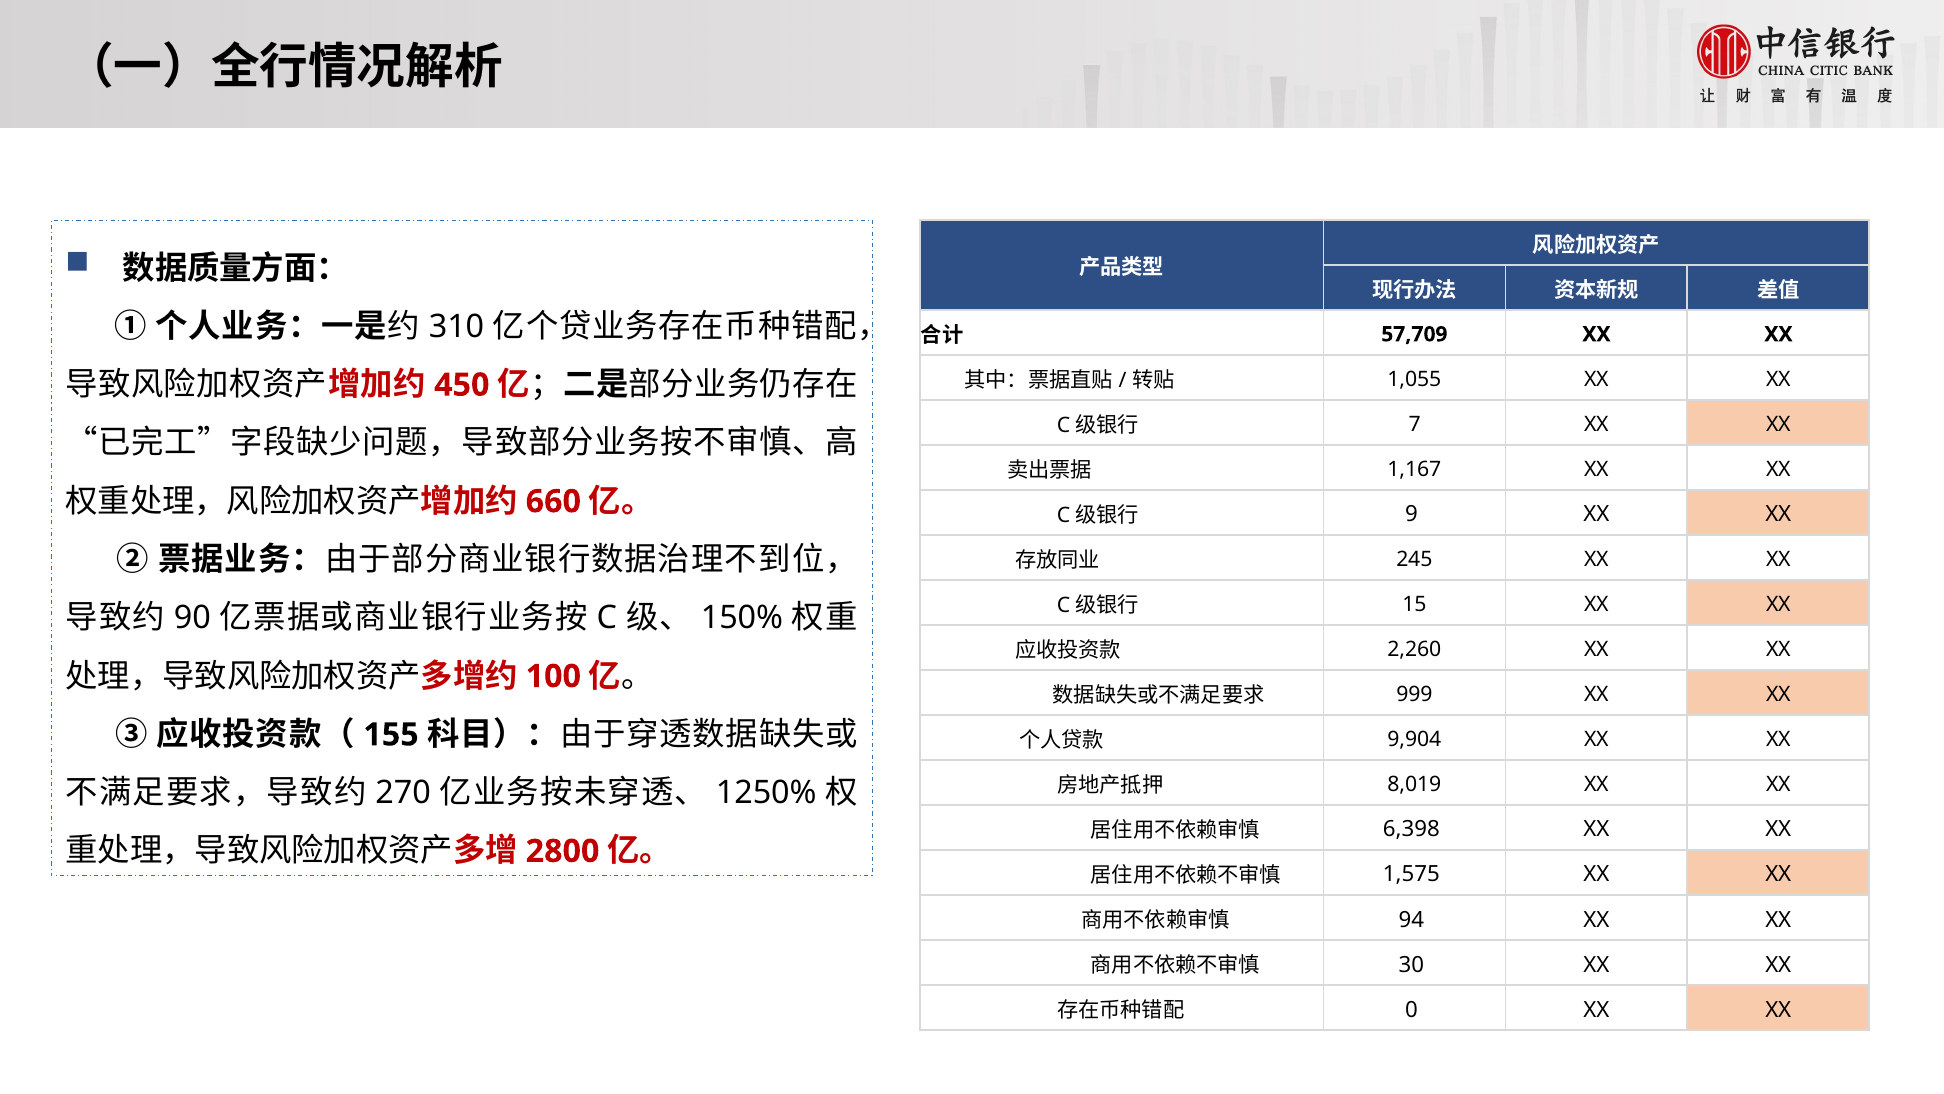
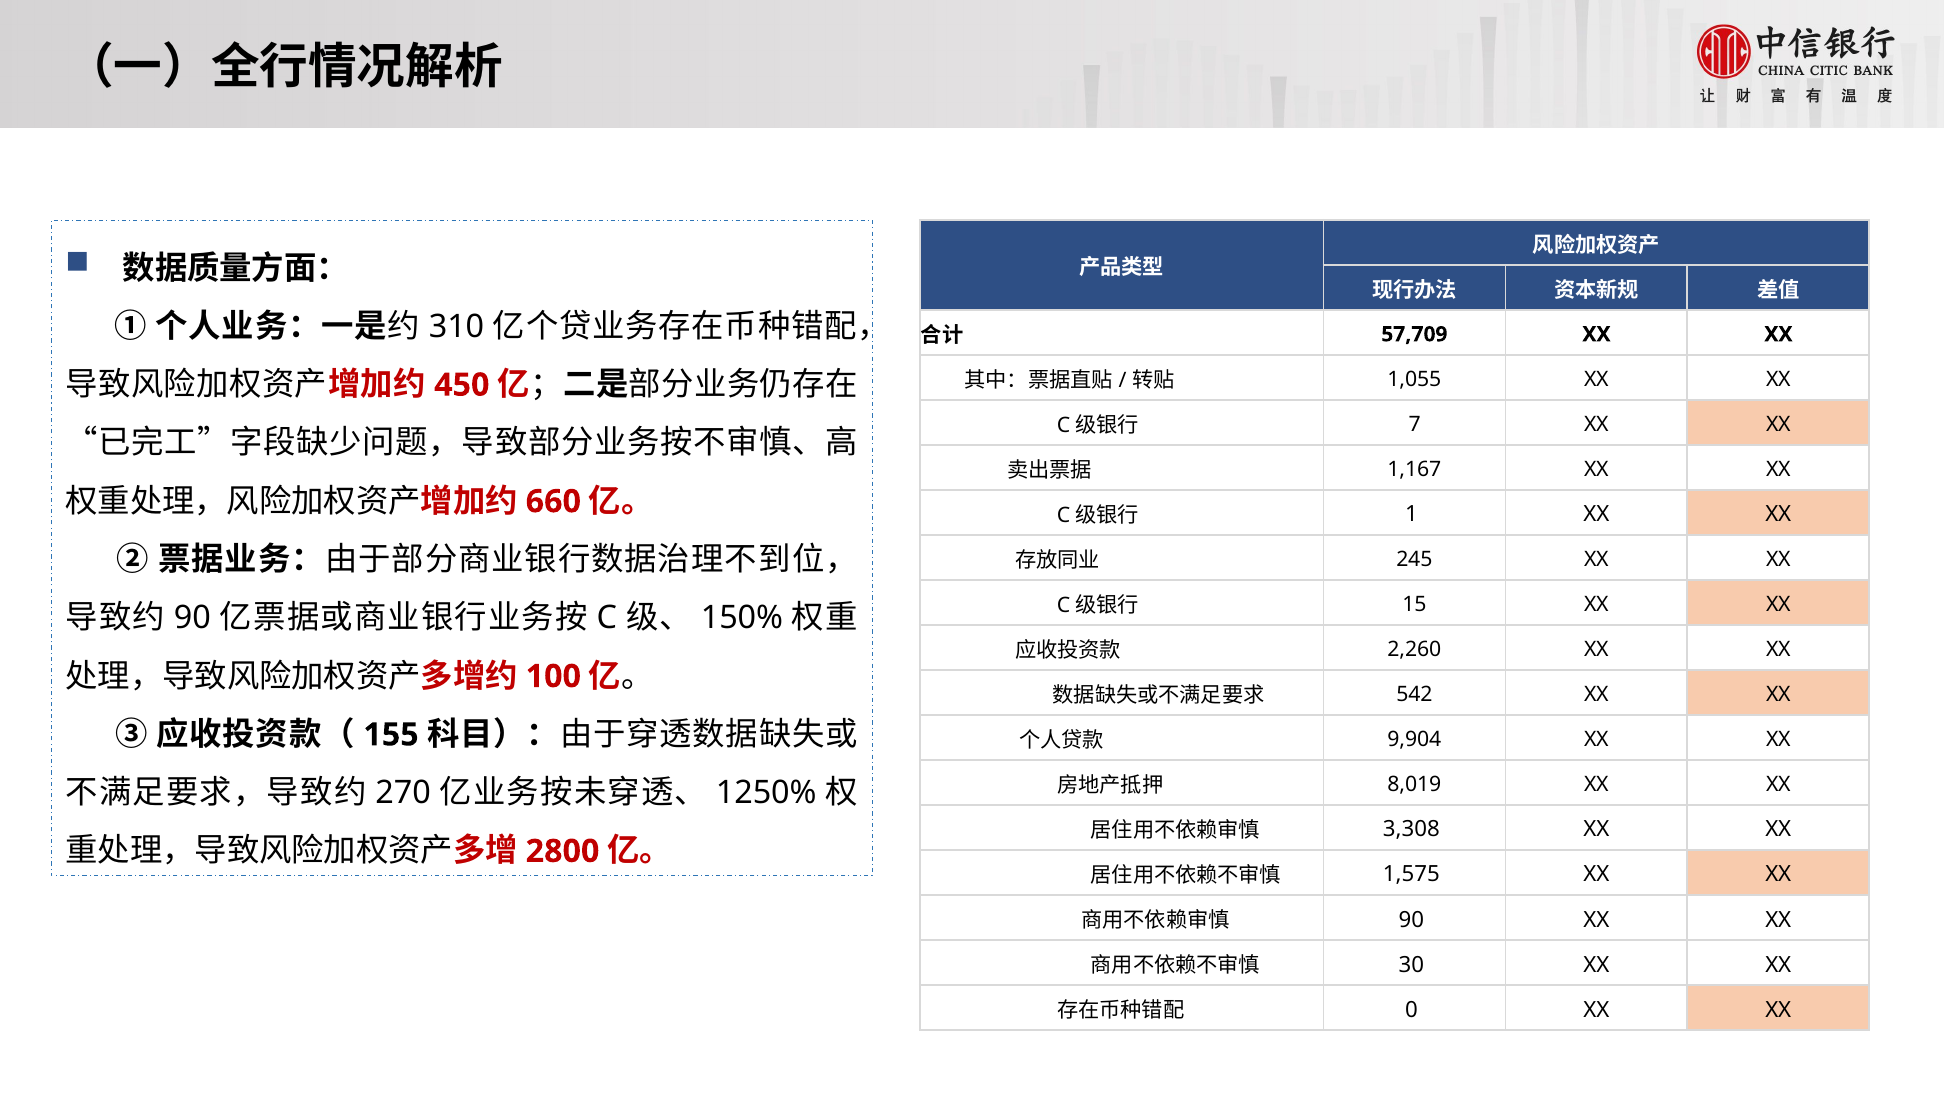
9: 9 -> 1 (1412, 514)
999: 999 -> 542 (1414, 694)
6,398: 6,398 -> 3,308 (1411, 829)
94: 94 -> 90 (1411, 919)
